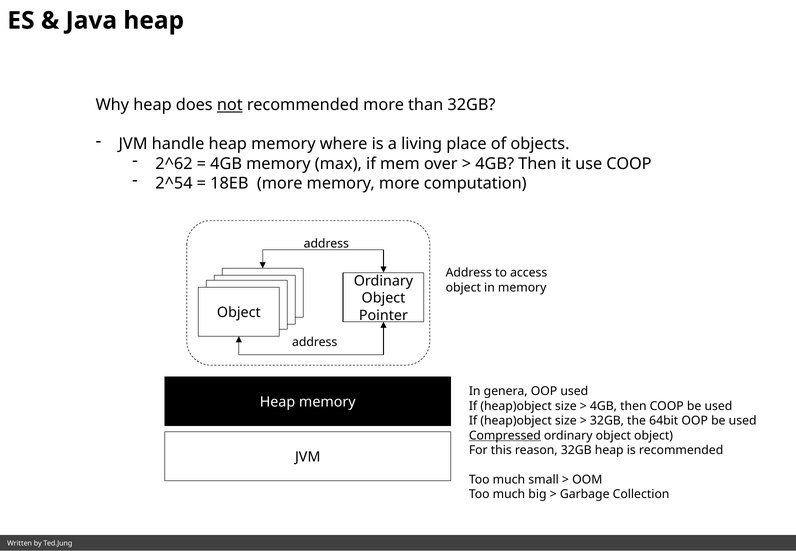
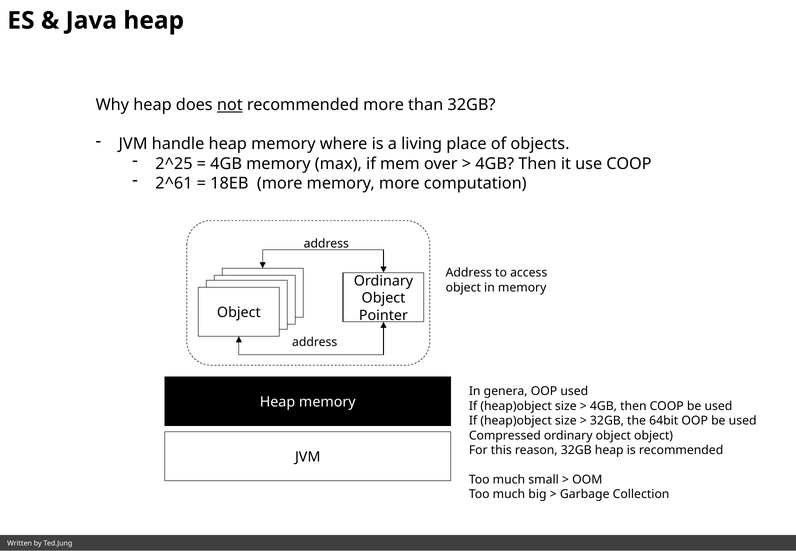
2^62: 2^62 -> 2^25 (174, 164)
2^54: 2^54 -> 2^61 (174, 183)
Compressed underline: present -> none (505, 436)
